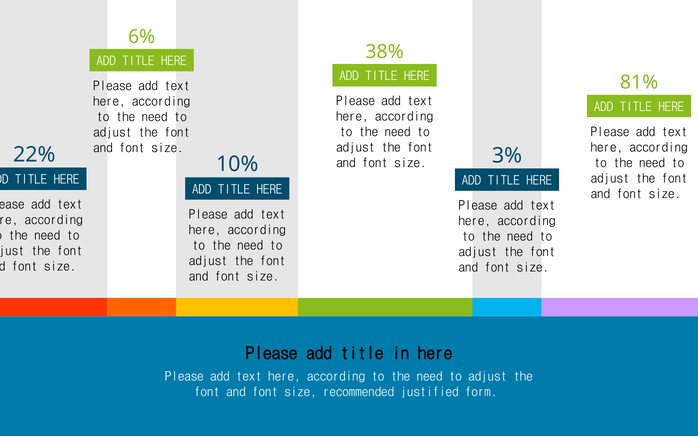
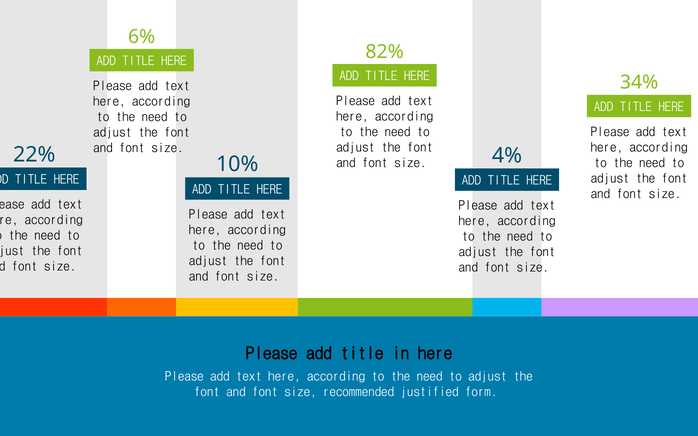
38%: 38% -> 82% (385, 52)
81%: 81% -> 34% (639, 83)
3%: 3% -> 4% (507, 156)
